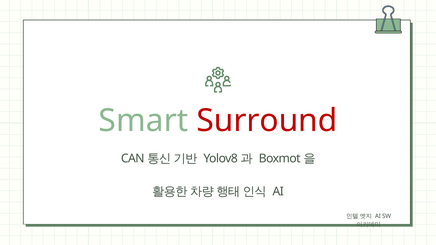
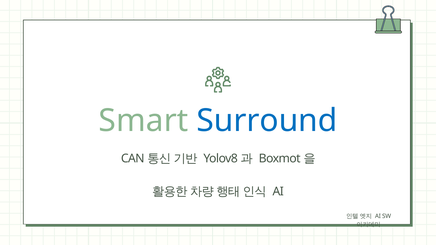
Surround colour: red -> blue (267, 121)
